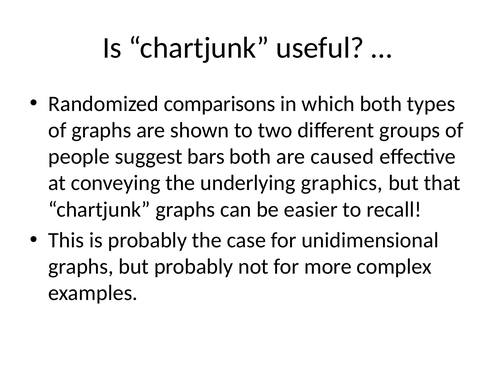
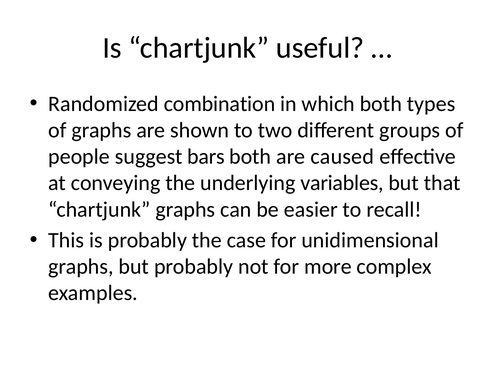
comparisons: comparisons -> combination (220, 104)
graphics: graphics -> variables (342, 183)
